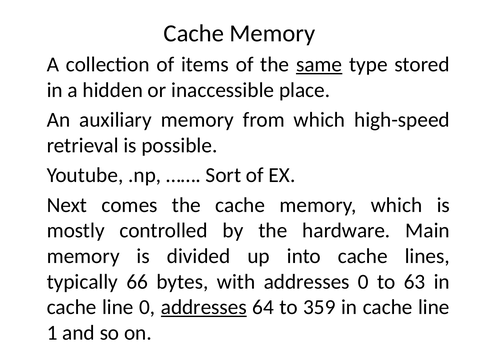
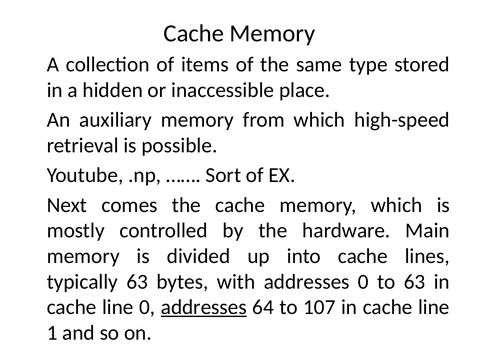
same underline: present -> none (319, 65)
typically 66: 66 -> 63 (137, 282)
359: 359 -> 107 (319, 308)
